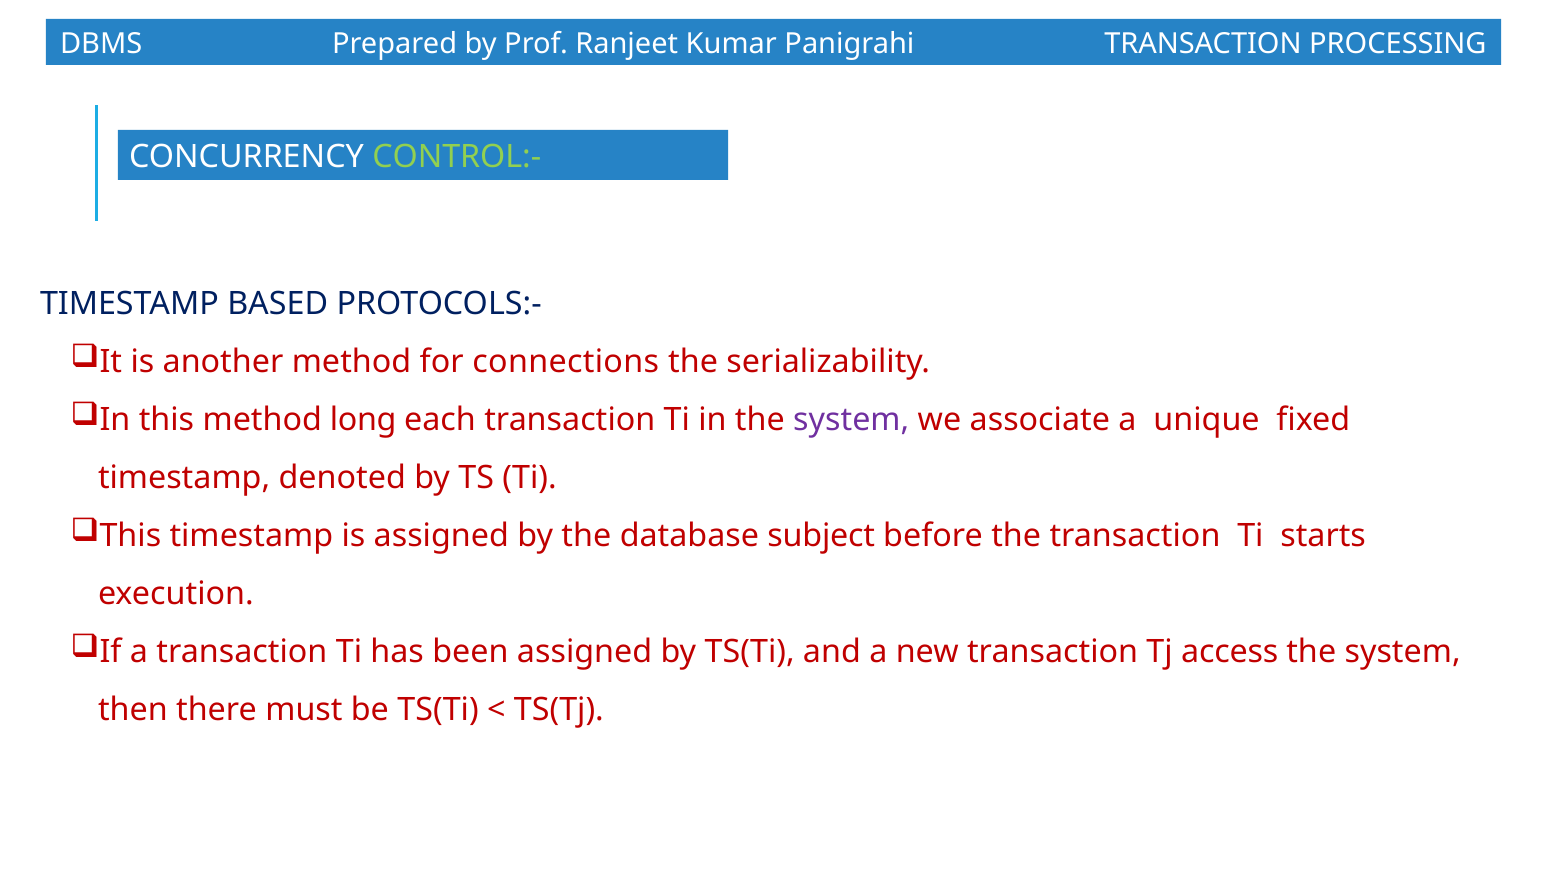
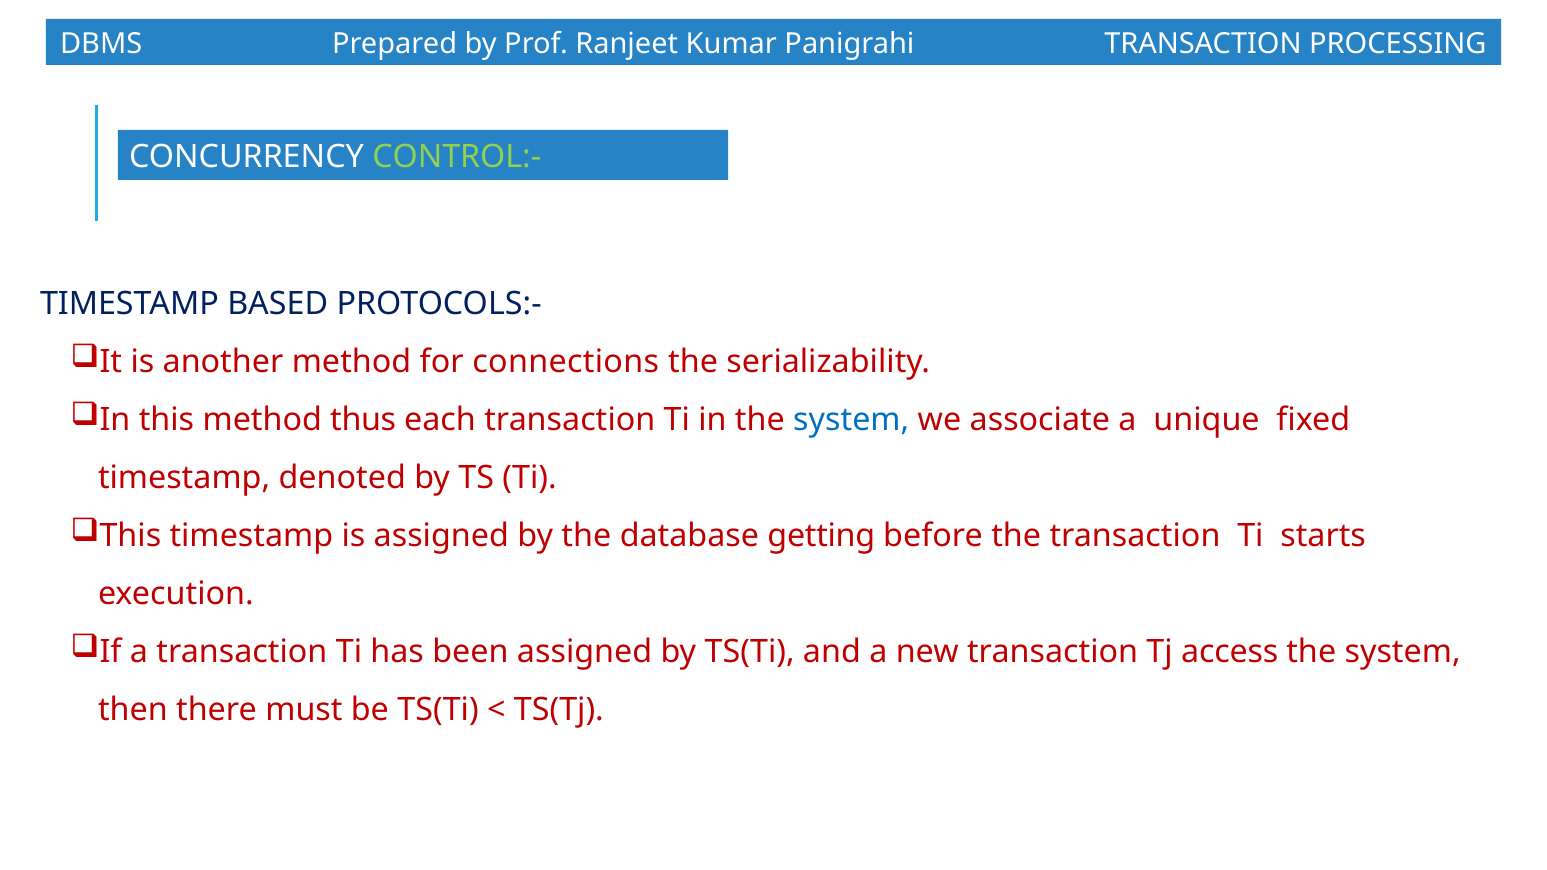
long: long -> thus (363, 420)
system colour: purple -> blue (851, 420)
subject: subject -> getting (821, 536)
